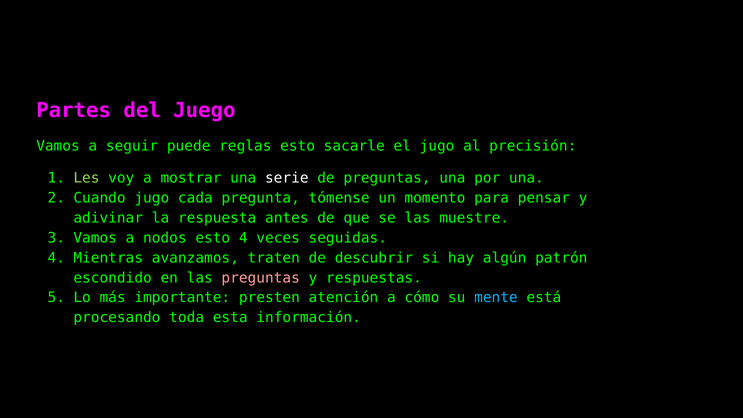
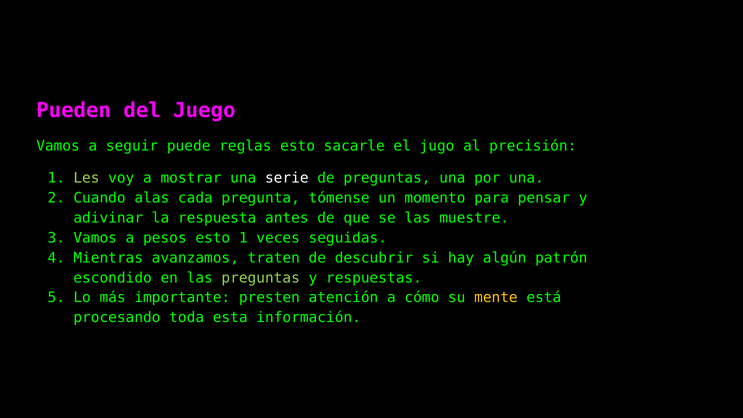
Partes: Partes -> Pueden (74, 110)
Cuando jugo: jugo -> alas (152, 198)
nodos: nodos -> pesos (165, 238)
esto 4: 4 -> 1 (243, 238)
preguntas colour: pink -> light green (261, 278)
mente colour: light blue -> yellow (496, 298)
